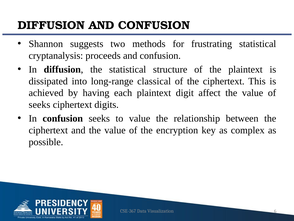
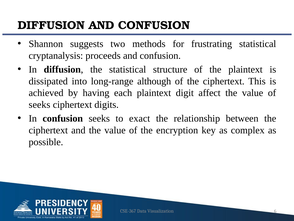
classical: classical -> although (154, 81)
to value: value -> exact (140, 118)
